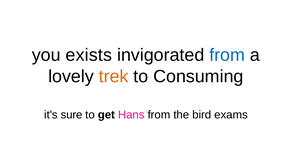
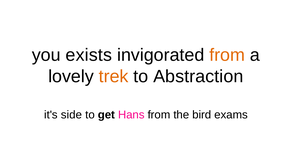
from colour: blue -> orange (227, 55)
Consuming: Consuming -> Abstraction (198, 77)
sure: sure -> side (71, 115)
